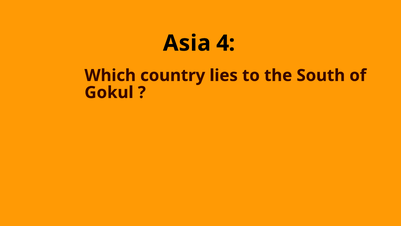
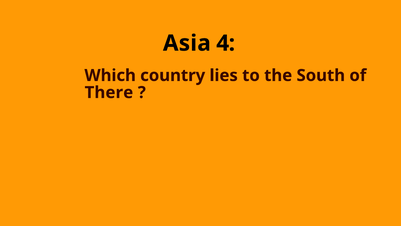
Gokul: Gokul -> There (109, 92)
